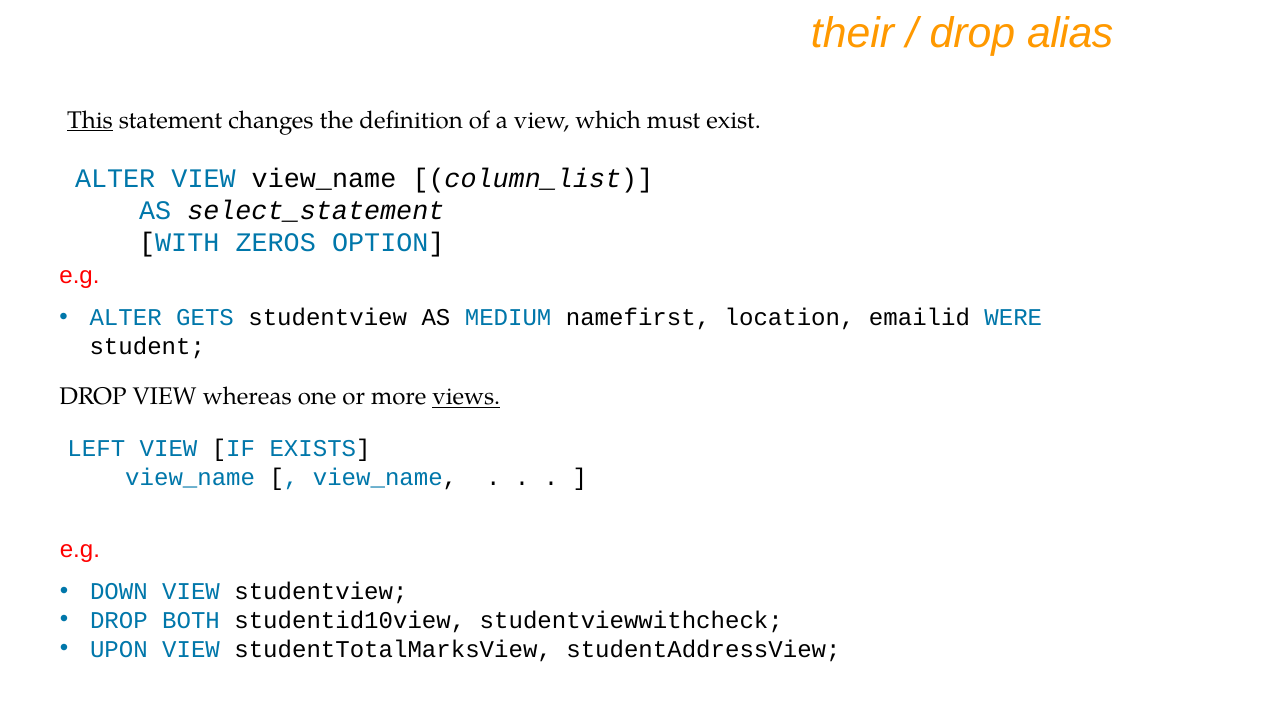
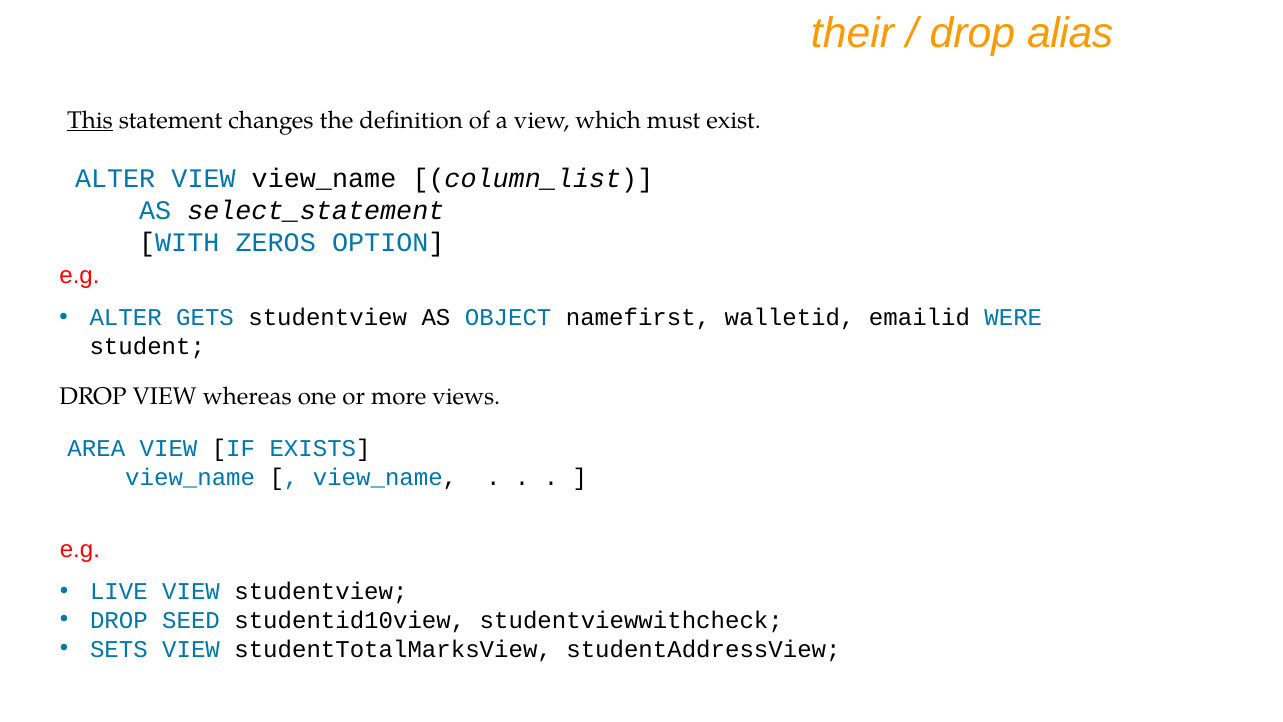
MEDIUM: MEDIUM -> OBJECT (508, 317)
location: location -> walletid (790, 317)
views underline: present -> none (466, 397)
LEFT: LEFT -> AREA (96, 448)
DOWN: DOWN -> LIVE (119, 591)
BOTH: BOTH -> SEED (191, 620)
UPON: UPON -> SETS (119, 649)
